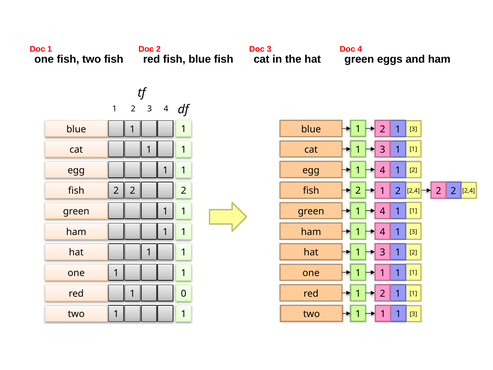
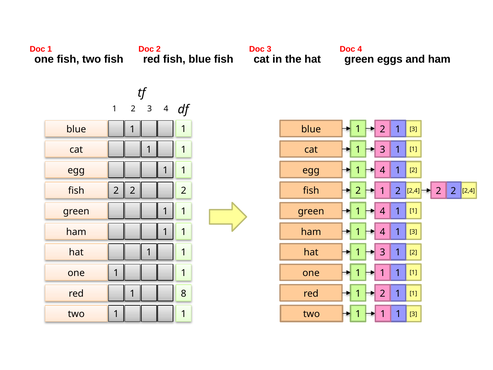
0: 0 -> 8 (184, 293)
